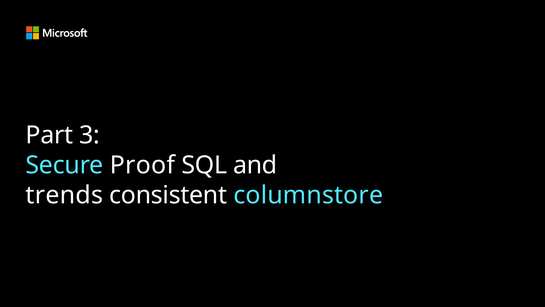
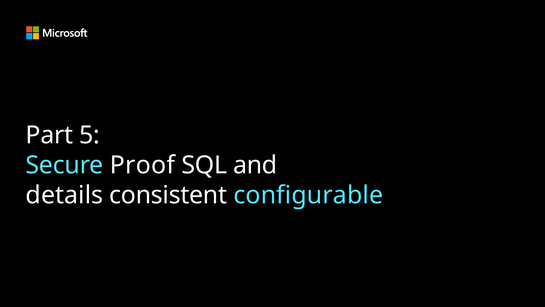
3: 3 -> 5 (90, 135)
trends: trends -> details (64, 195)
columnstore: columnstore -> configurable (308, 195)
